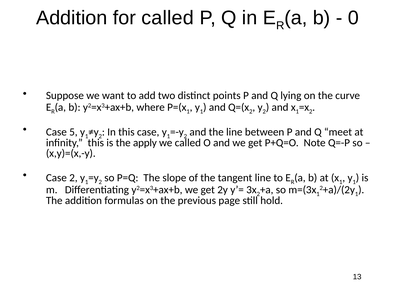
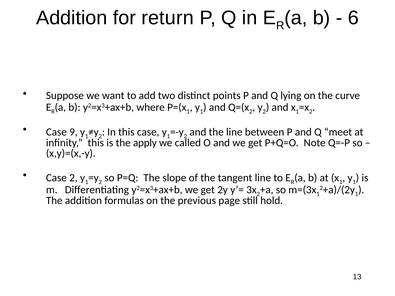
for called: called -> return (168, 18)
0: 0 -> 6 (353, 18)
5: 5 -> 9 (73, 132)
